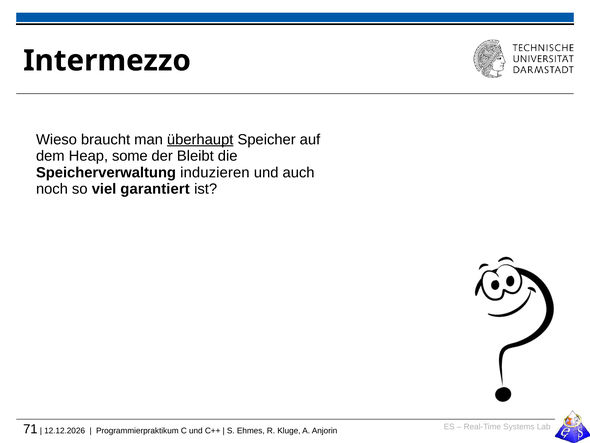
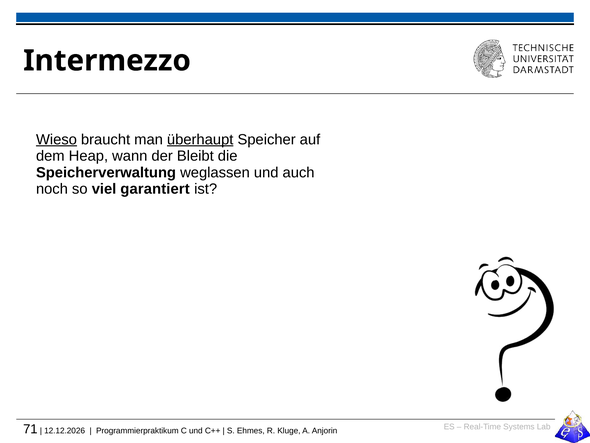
Wieso underline: none -> present (56, 139)
some: some -> wann (130, 156)
induzieren: induzieren -> weglassen (215, 172)
